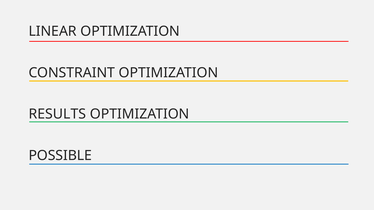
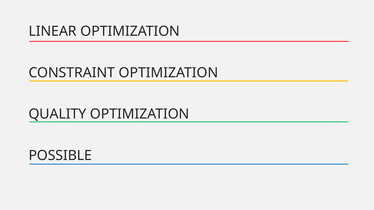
RESULTS: RESULTS -> QUALITY (57, 114)
